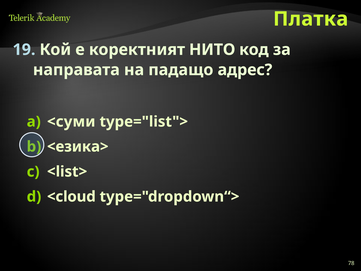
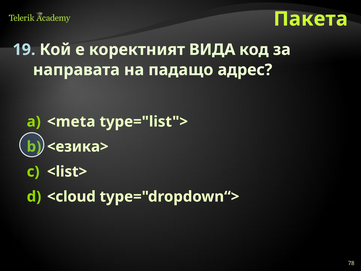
Платка: Платка -> Пакета (311, 19)
НИТО: НИТО -> ВИДА (212, 50)
<суми: <суми -> <meta (71, 122)
